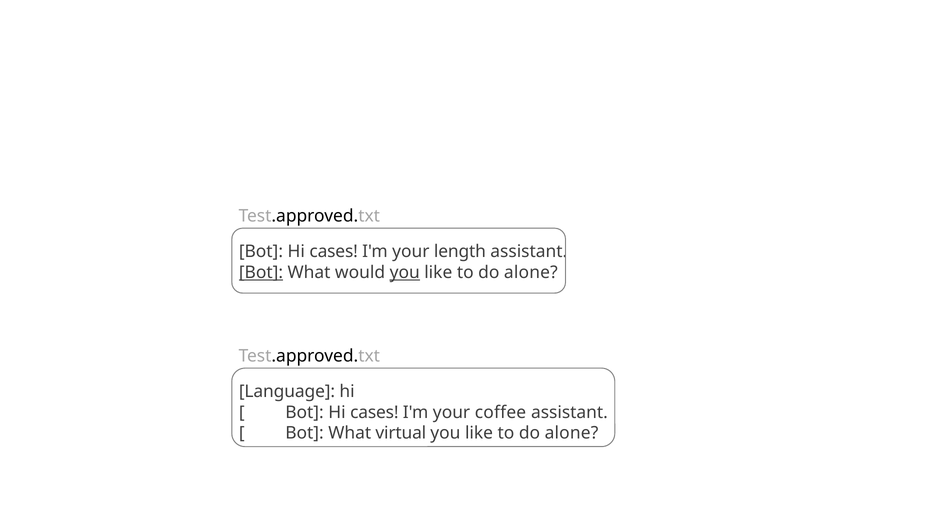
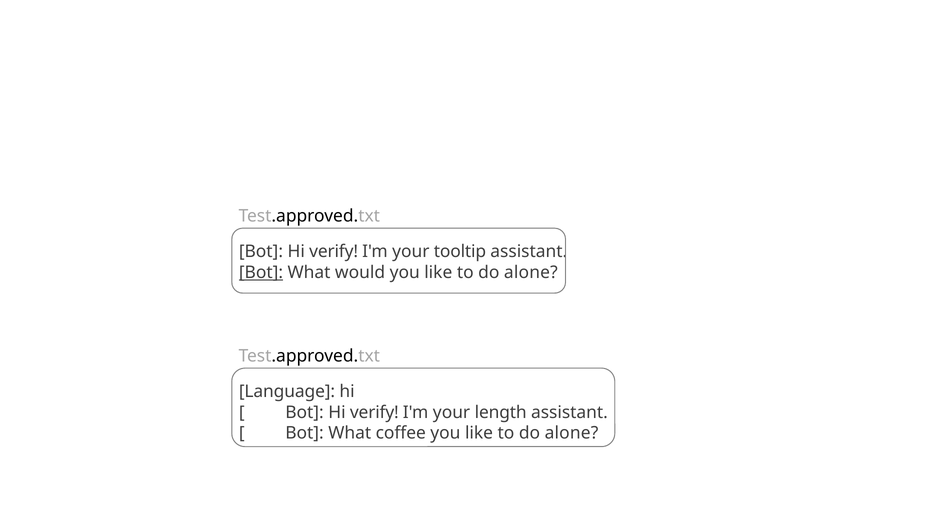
cases: cases -> verify (334, 251)
length: length -> tooltip (460, 251)
you underline: present -> none (405, 272)
cases: cases -> verify (374, 412)
coffee: coffee -> length (501, 412)
virtual: virtual -> coffee (401, 433)
